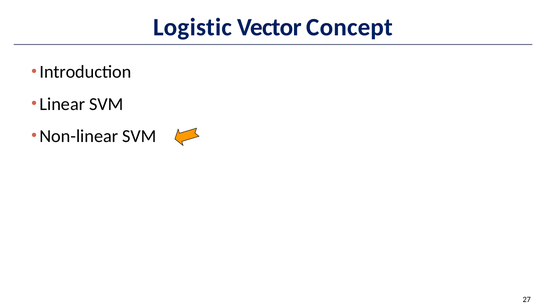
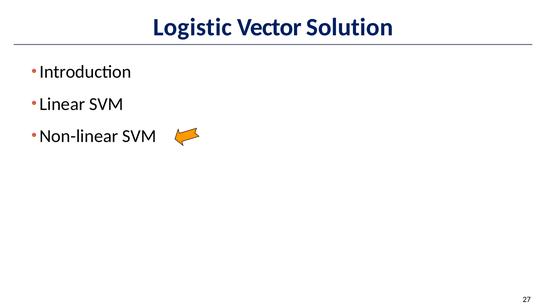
Concept: Concept -> Solution (350, 27)
